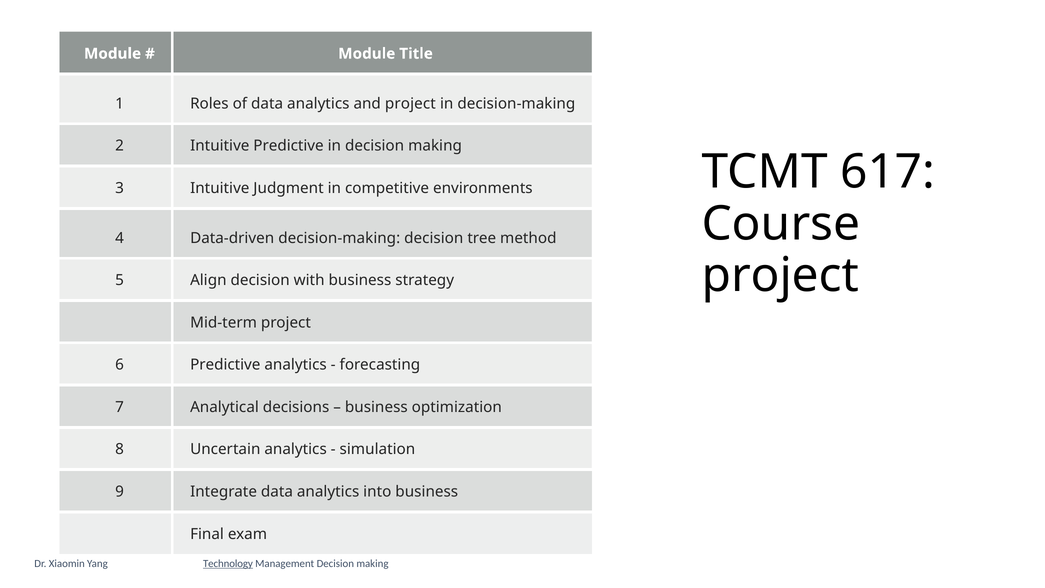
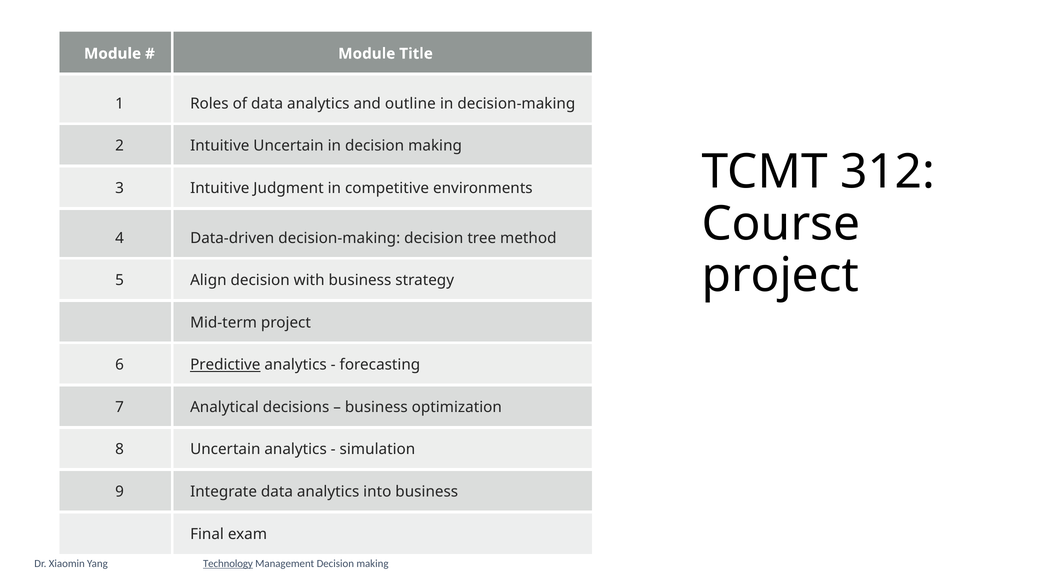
and project: project -> outline (410, 104)
Intuitive Predictive: Predictive -> Uncertain (288, 146)
617: 617 -> 312 (888, 172)
Predictive underline: none -> present (225, 365)
